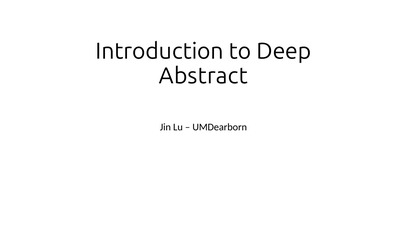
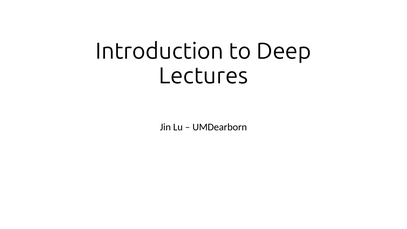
Abstract: Abstract -> Lectures (203, 76)
